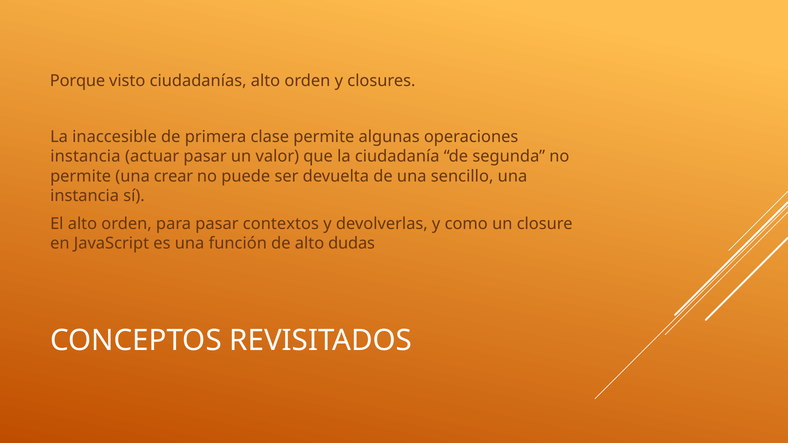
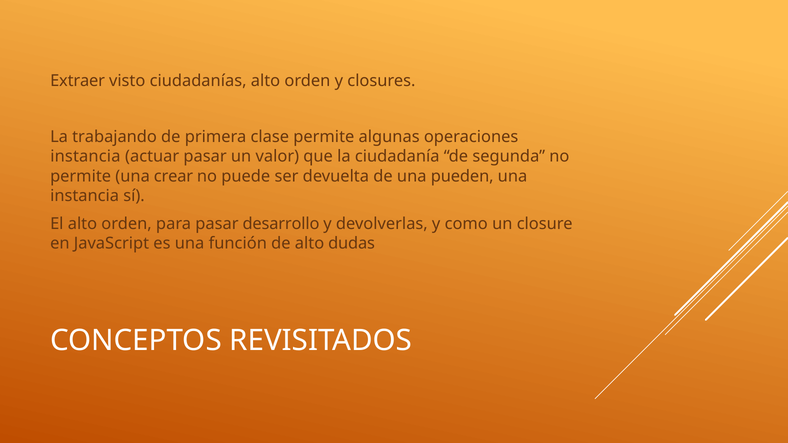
Porque: Porque -> Extraer (78, 81)
inaccesible: inaccesible -> trabajando (115, 137)
sencillo: sencillo -> pueden (462, 176)
contextos: contextos -> desarrollo (281, 224)
